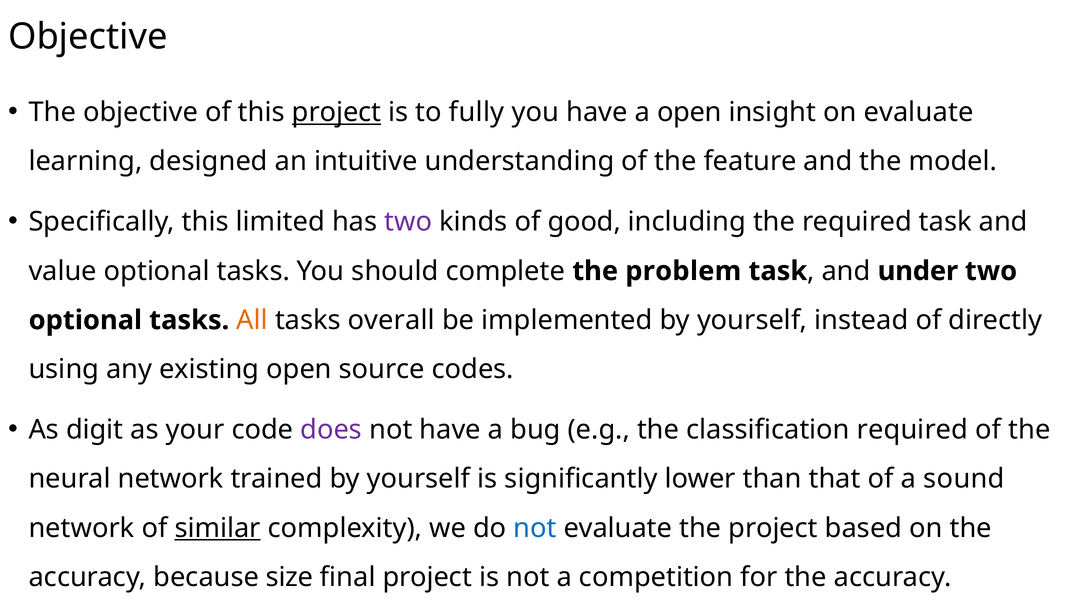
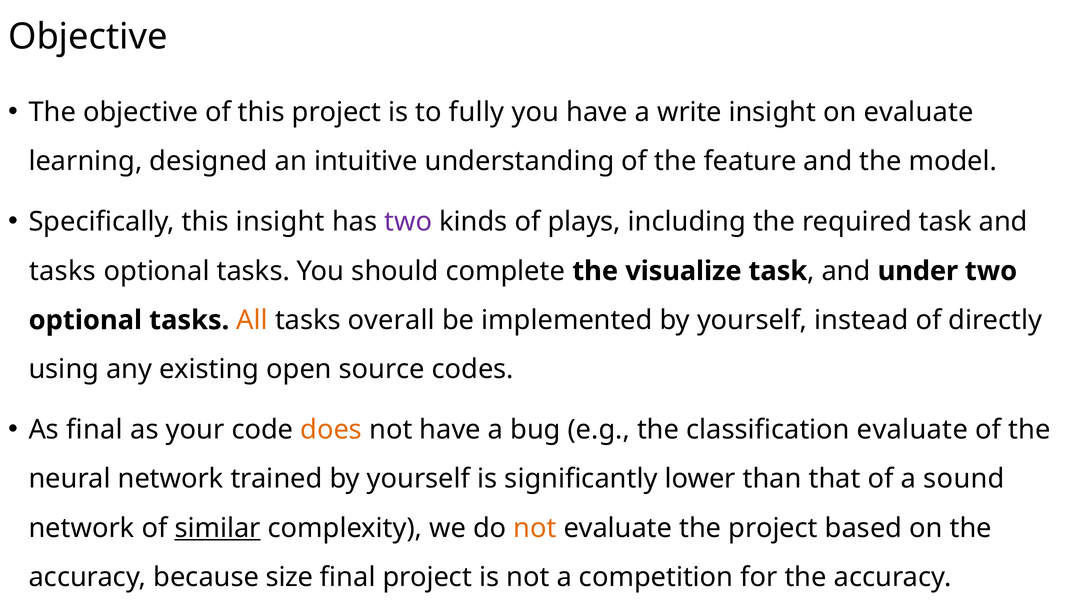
project underline: present -> none (337, 112)
a open: open -> write (689, 112)
this limited: limited -> insight (280, 222)
good: good -> plays (584, 222)
value: value -> tasks (63, 271)
problem: problem -> visualize (683, 271)
As digit: digit -> final (95, 430)
does colour: purple -> orange (331, 430)
classification required: required -> evaluate (912, 430)
not colour: blue -> orange (535, 528)
